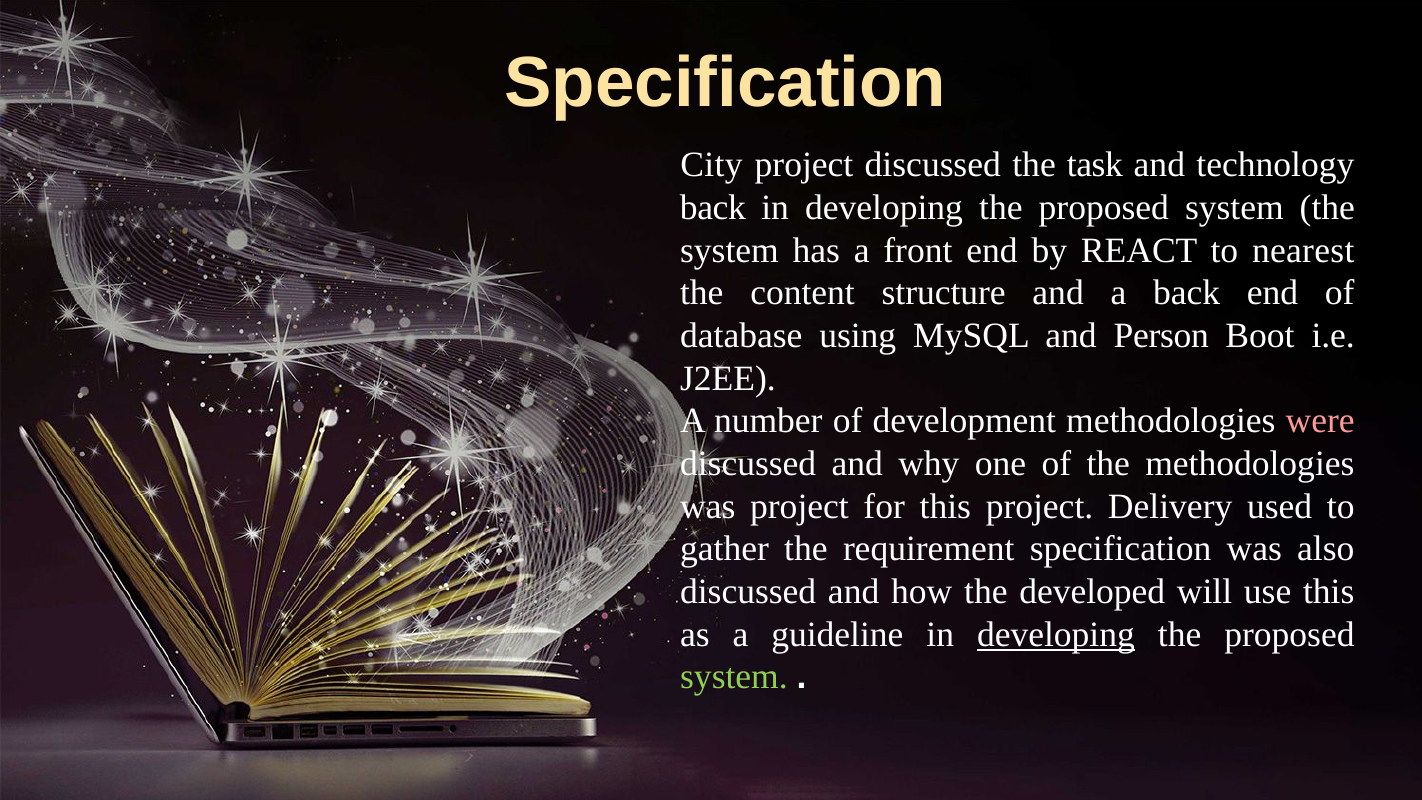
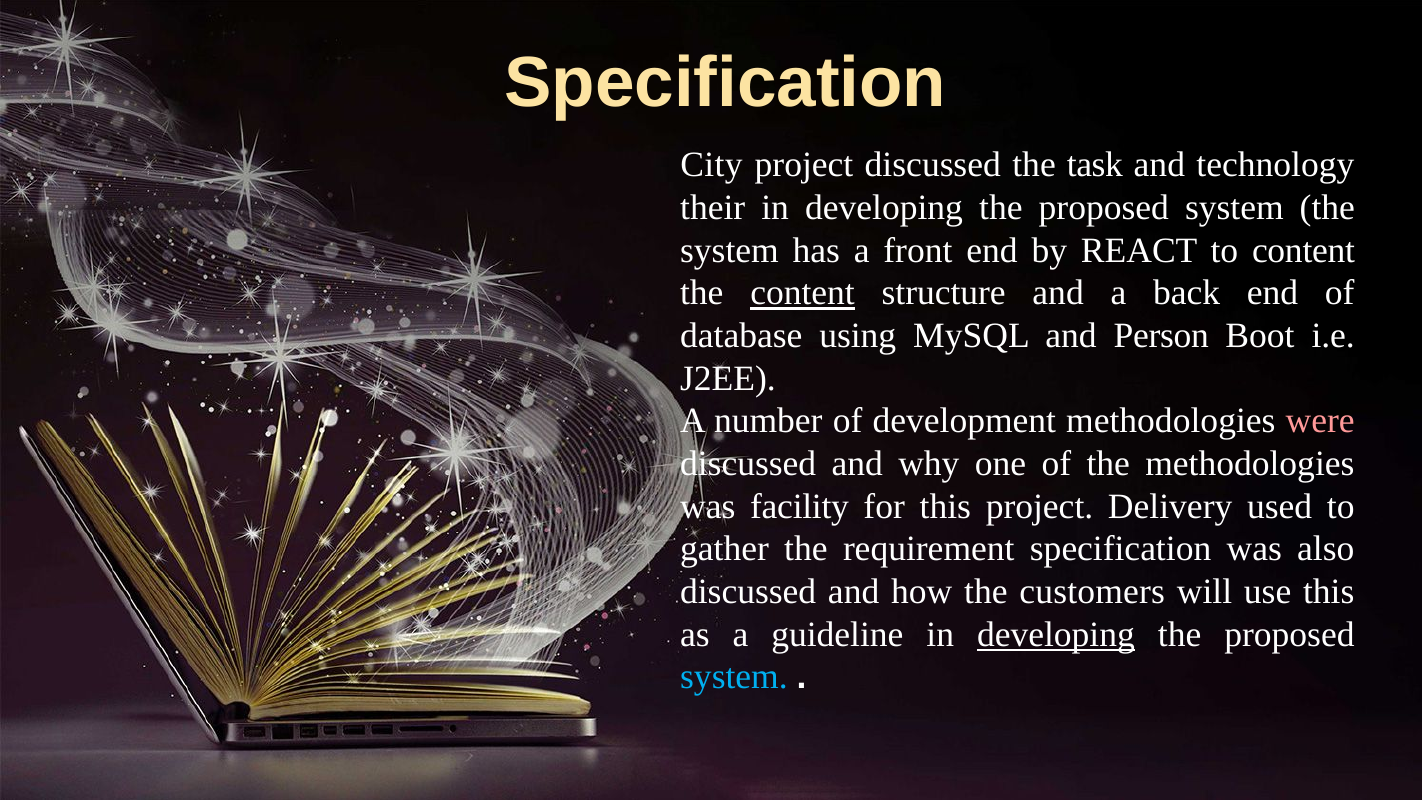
back: back -> their (713, 208)
to nearest: nearest -> content (1303, 250)
content underline: none -> present (803, 293)
was project: project -> facility (800, 506)
developed: developed -> customers (1092, 592)
system colour: light green -> light blue (734, 677)
